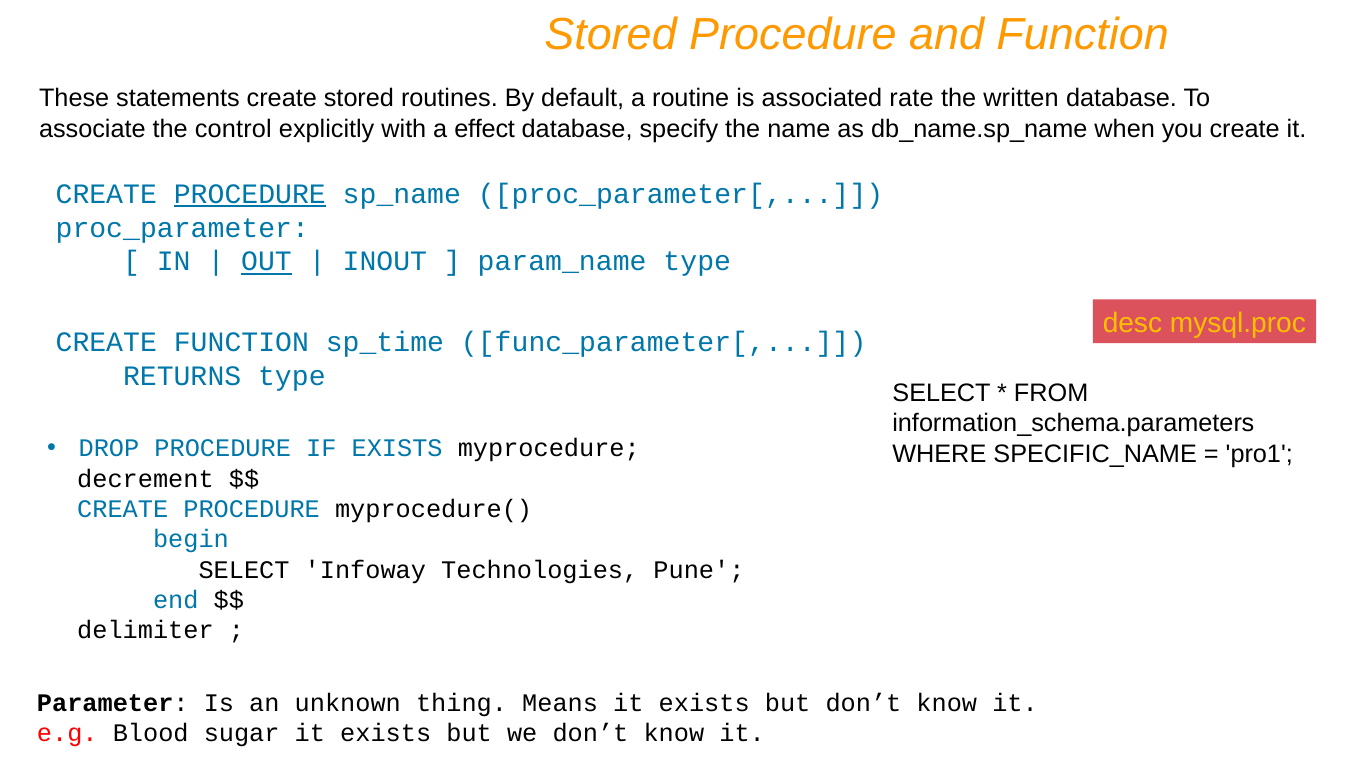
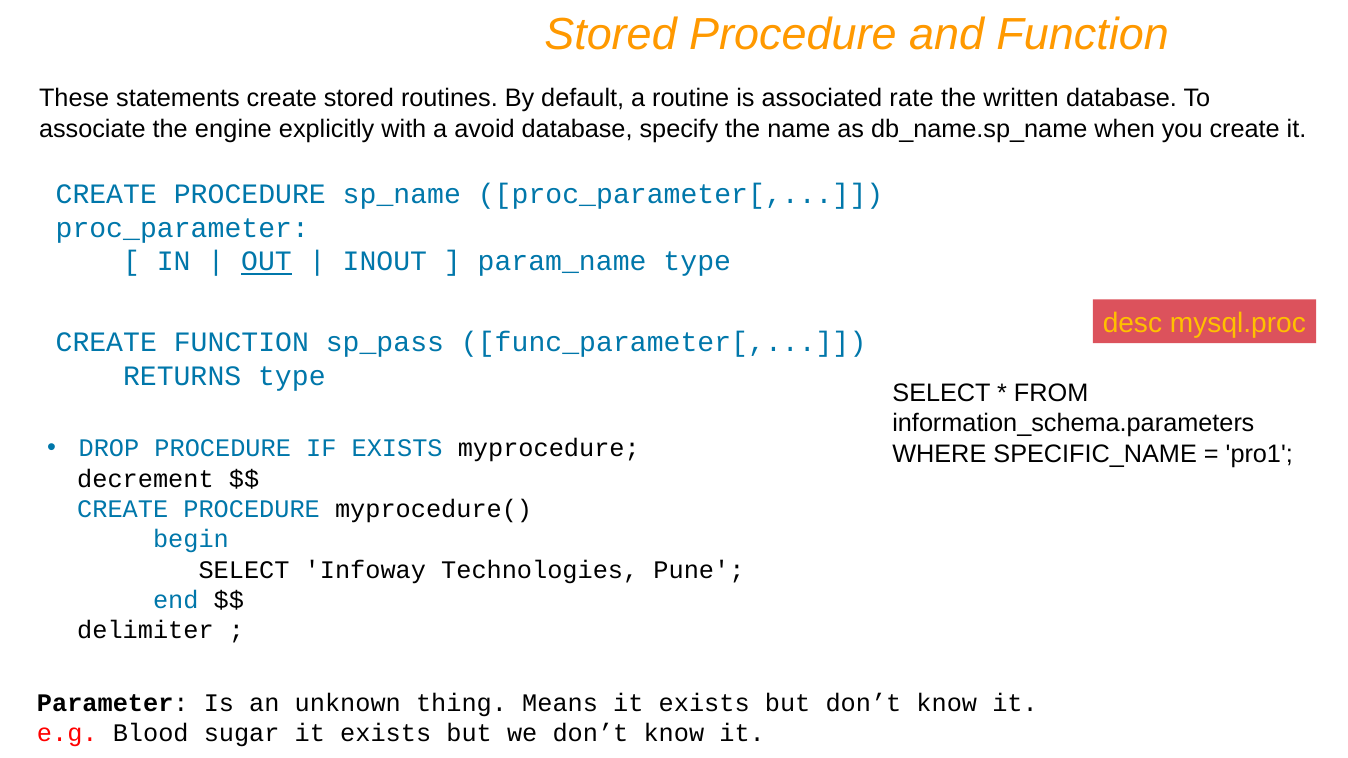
control: control -> engine (233, 129)
effect: effect -> avoid (485, 129)
PROCEDURE underline: present -> none (250, 194)
sp_time: sp_time -> sp_pass (385, 343)
